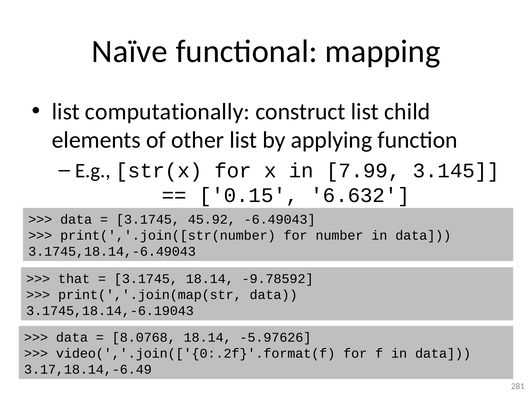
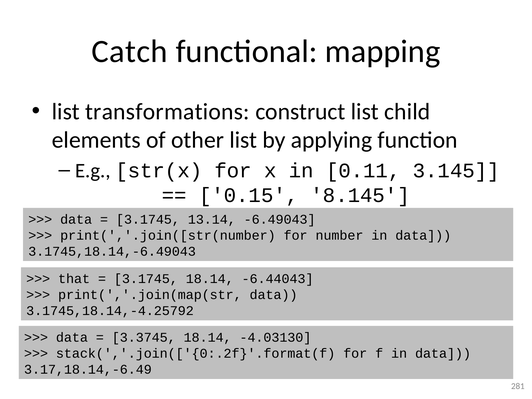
Naïve: Naïve -> Catch (130, 51)
computationally: computationally -> transformations (167, 112)
7.99: 7.99 -> 0.11 (363, 171)
6.632: 6.632 -> 8.145 (360, 195)
45.92: 45.92 -> 13.14 (212, 219)
-9.78592: -9.78592 -> -6.44043 (278, 279)
3.1745,18.14,-6.19043: 3.1745,18.14,-6.19043 -> 3.1745,18.14,-4.25792 (110, 311)
8.0768: 8.0768 -> 3.3745 (144, 337)
-5.97626: -5.97626 -> -4.03130 (275, 337)
video(','.join(['{0:.2f}'.format(f: video(','.join(['{0:.2f}'.format(f -> stack(','.join(['{0:.2f}'.format(f (196, 353)
